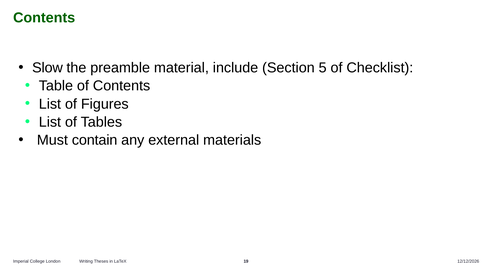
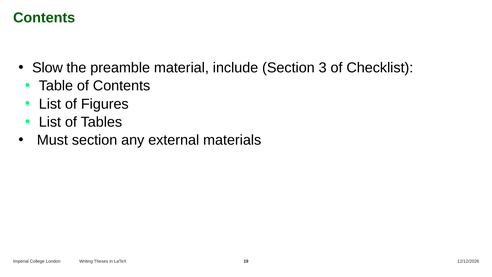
5: 5 -> 3 (323, 68)
Must contain: contain -> section (95, 140)
